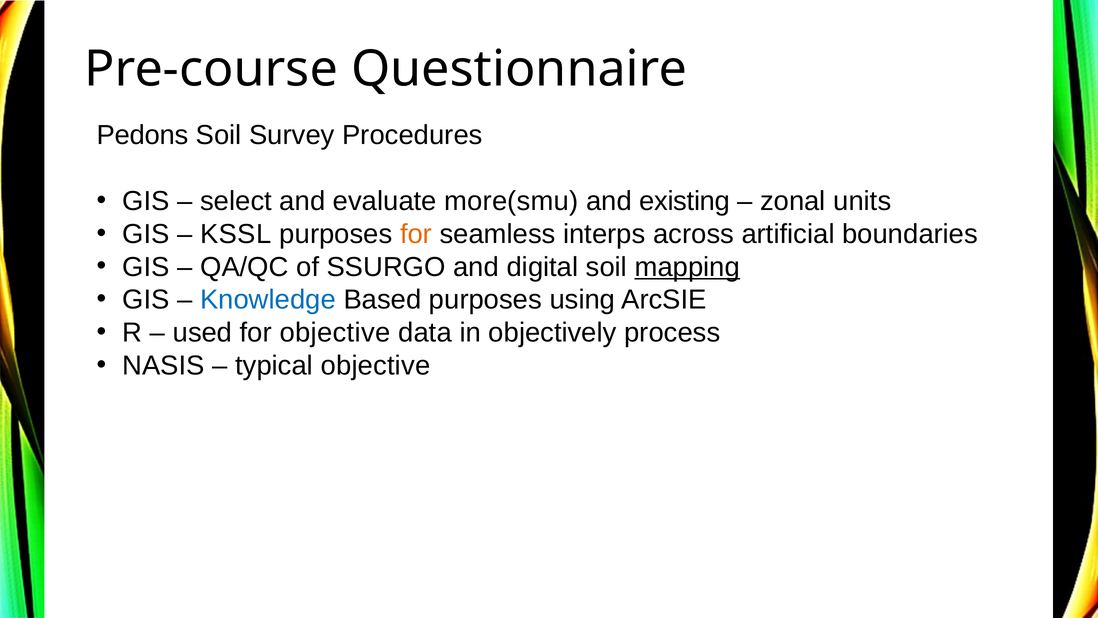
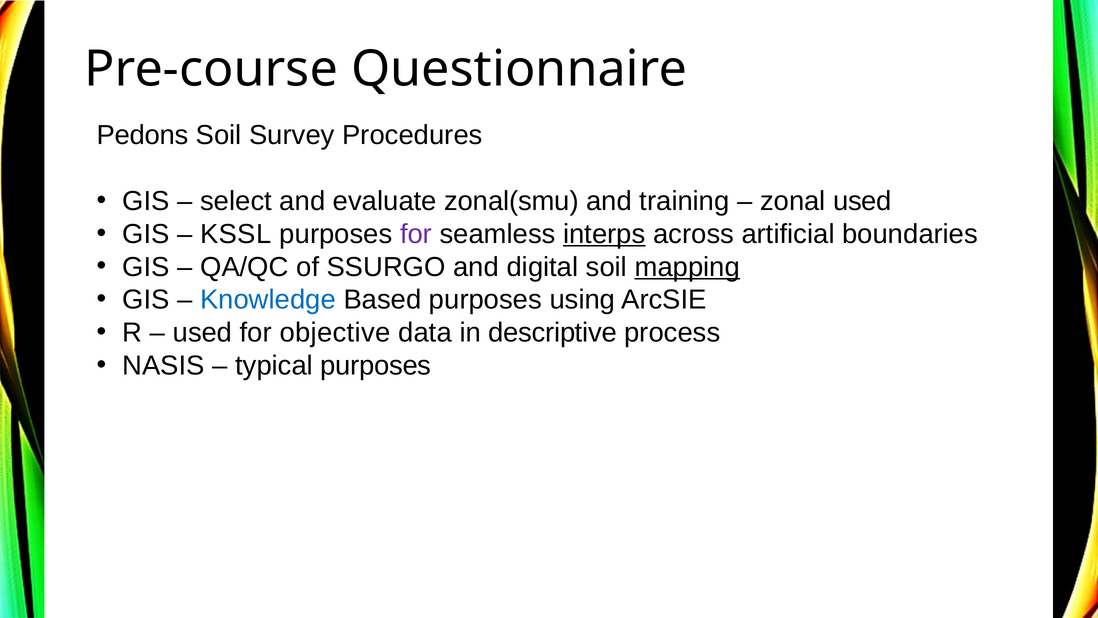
more(smu: more(smu -> zonal(smu (511, 201)
existing: existing -> training (684, 201)
zonal units: units -> used (862, 201)
for colour: orange -> purple (416, 234)
interps underline: none -> present (604, 234)
objectively: objectively -> descriptive (553, 333)
typical objective: objective -> purposes (376, 366)
